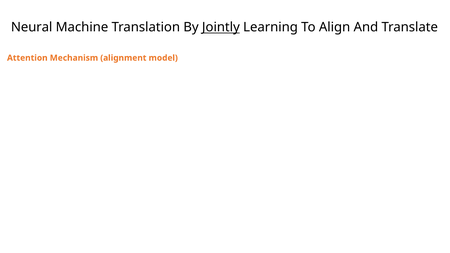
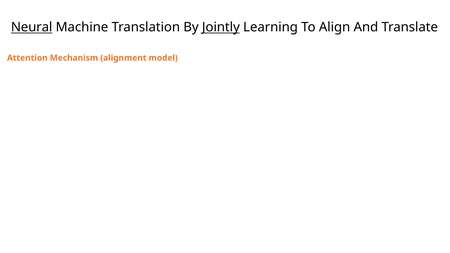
Neural underline: none -> present (32, 27)
